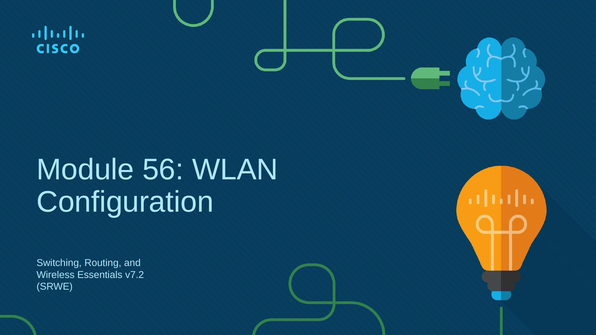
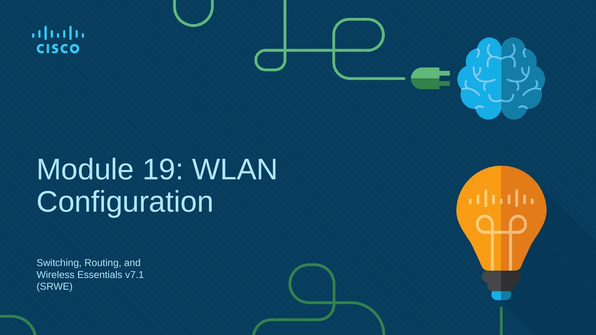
56: 56 -> 19 (163, 170)
v7.2: v7.2 -> v7.1 (135, 275)
